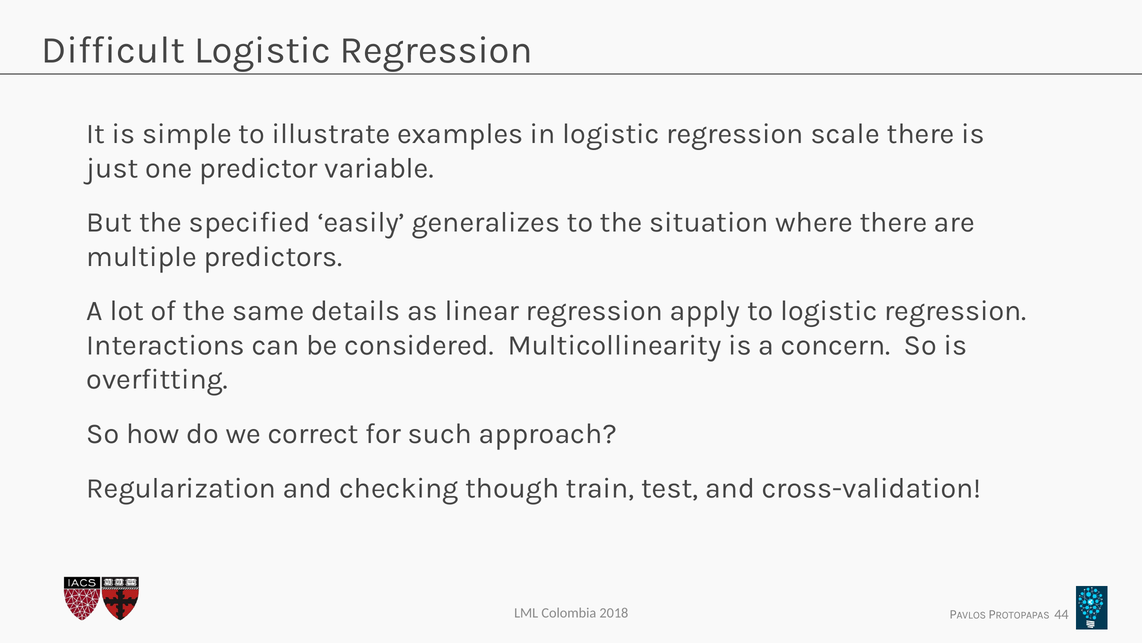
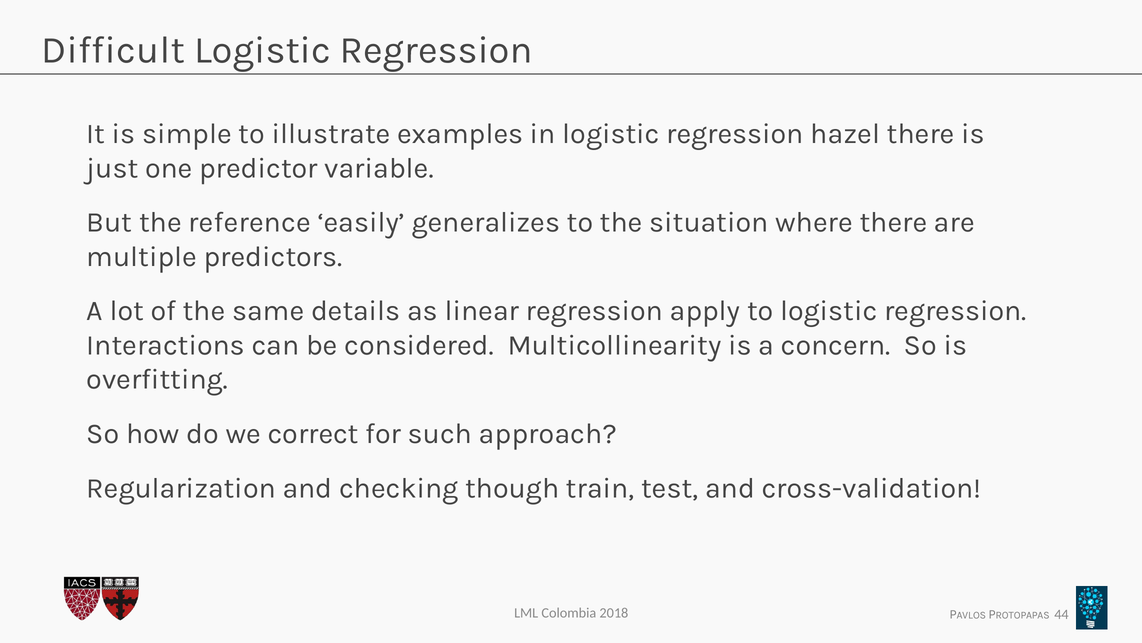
scale: scale -> hazel (845, 134)
specified: specified -> reference (250, 222)
